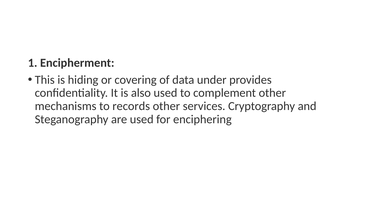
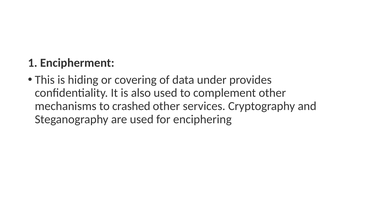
records: records -> crashed (131, 106)
